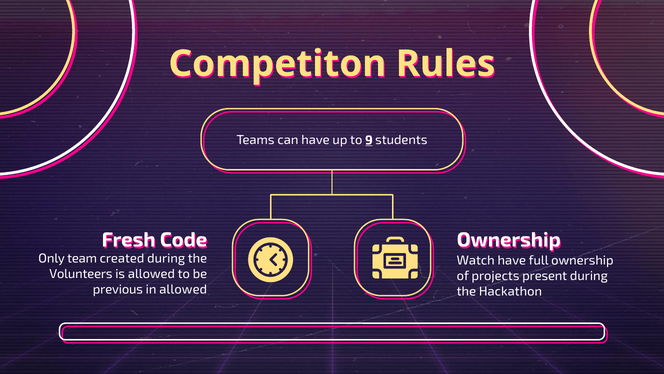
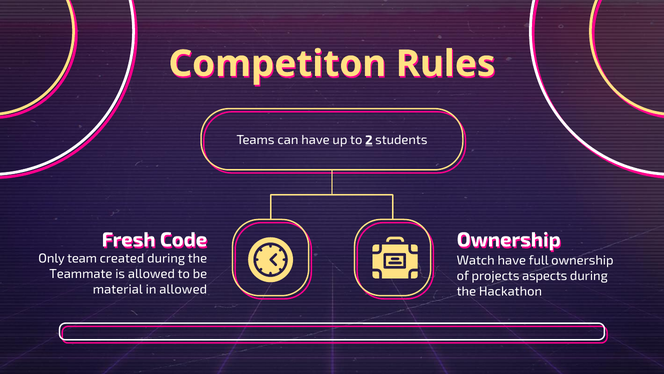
9: 9 -> 2 (369, 140)
Volunteers: Volunteers -> Teammate (81, 274)
present: present -> aspects (545, 276)
previous: previous -> material (118, 289)
